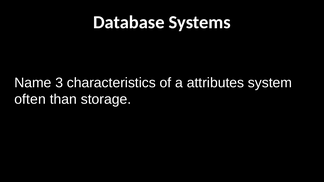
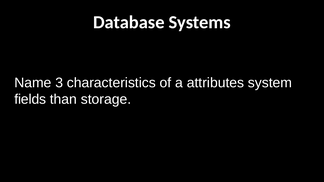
often: often -> fields (30, 100)
